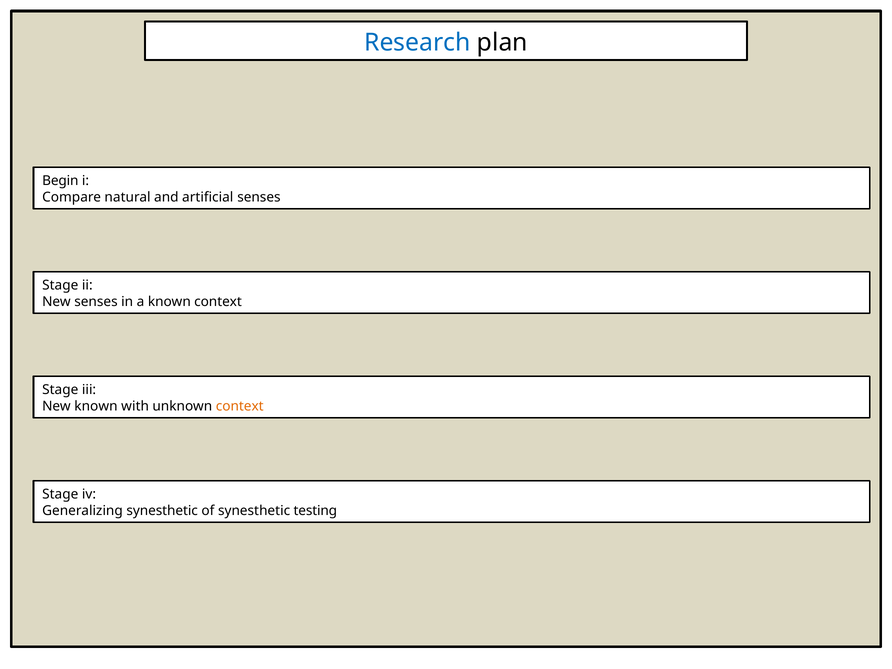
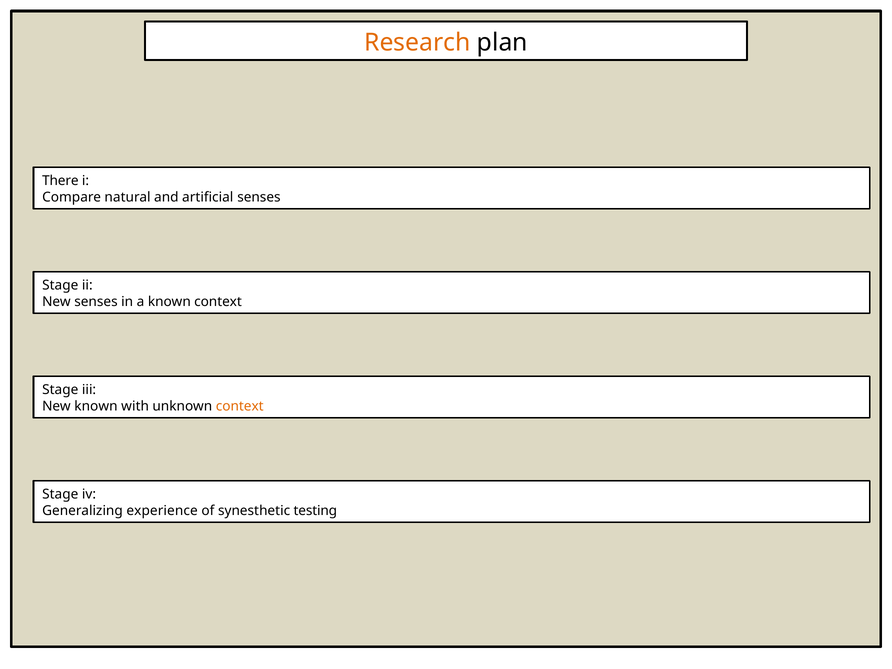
Research colour: blue -> orange (417, 42)
Begin: Begin -> There (60, 181)
Generalizing synesthetic: synesthetic -> experience (162, 511)
